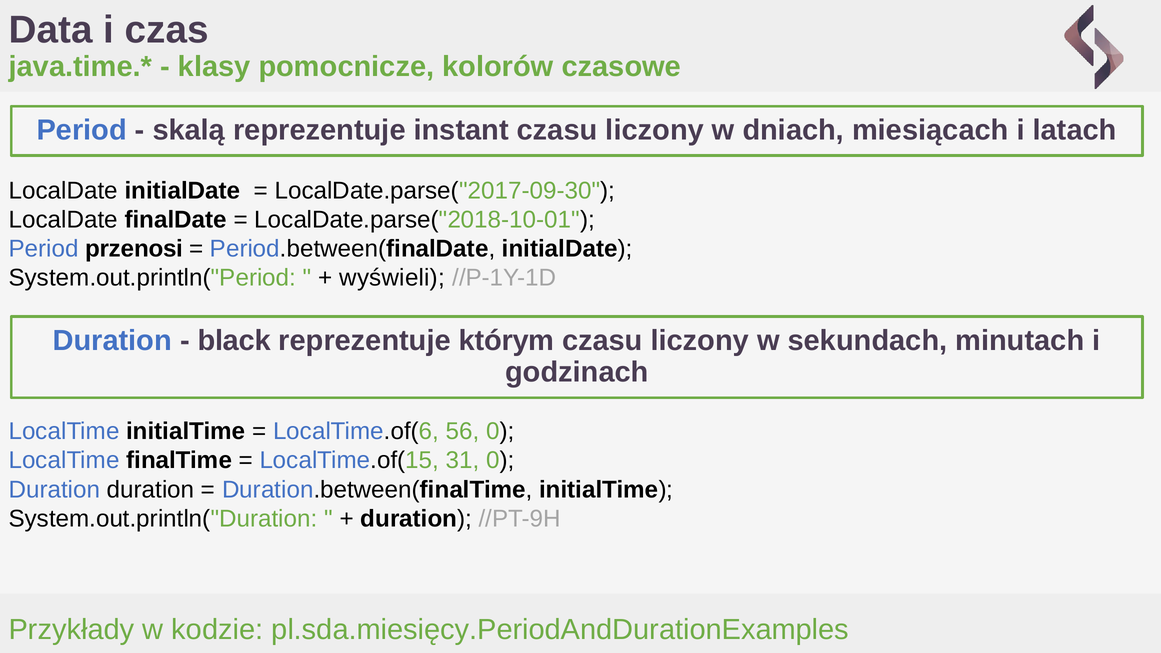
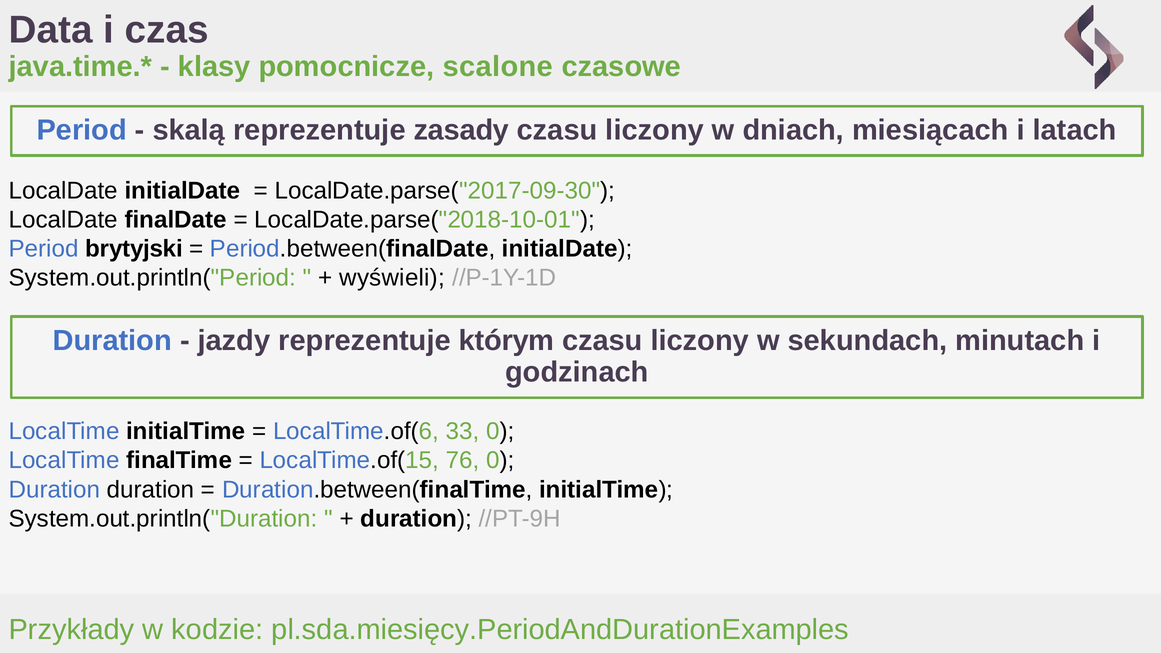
kolorów: kolorów -> scalone (498, 67)
instant: instant -> zasady (461, 130)
przenosi: przenosi -> brytyjski (134, 249)
black: black -> jazdy (234, 341)
56: 56 -> 33 (463, 431)
31: 31 -> 76 (463, 461)
